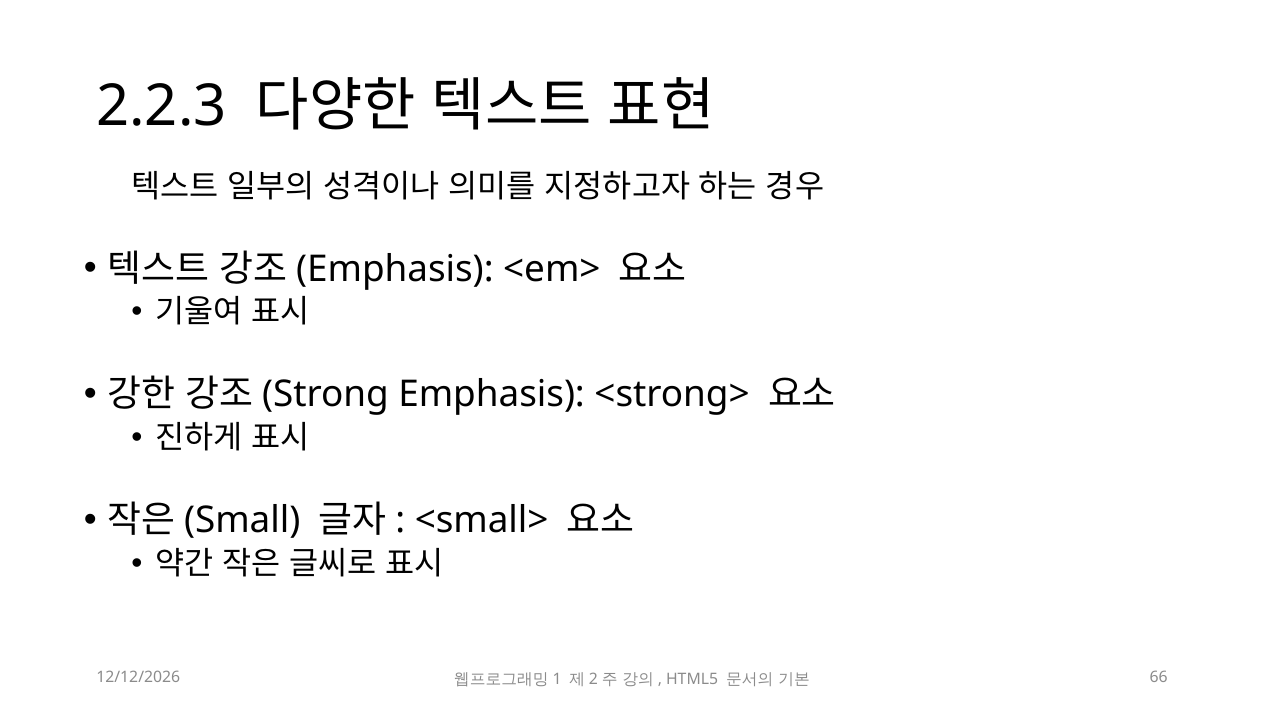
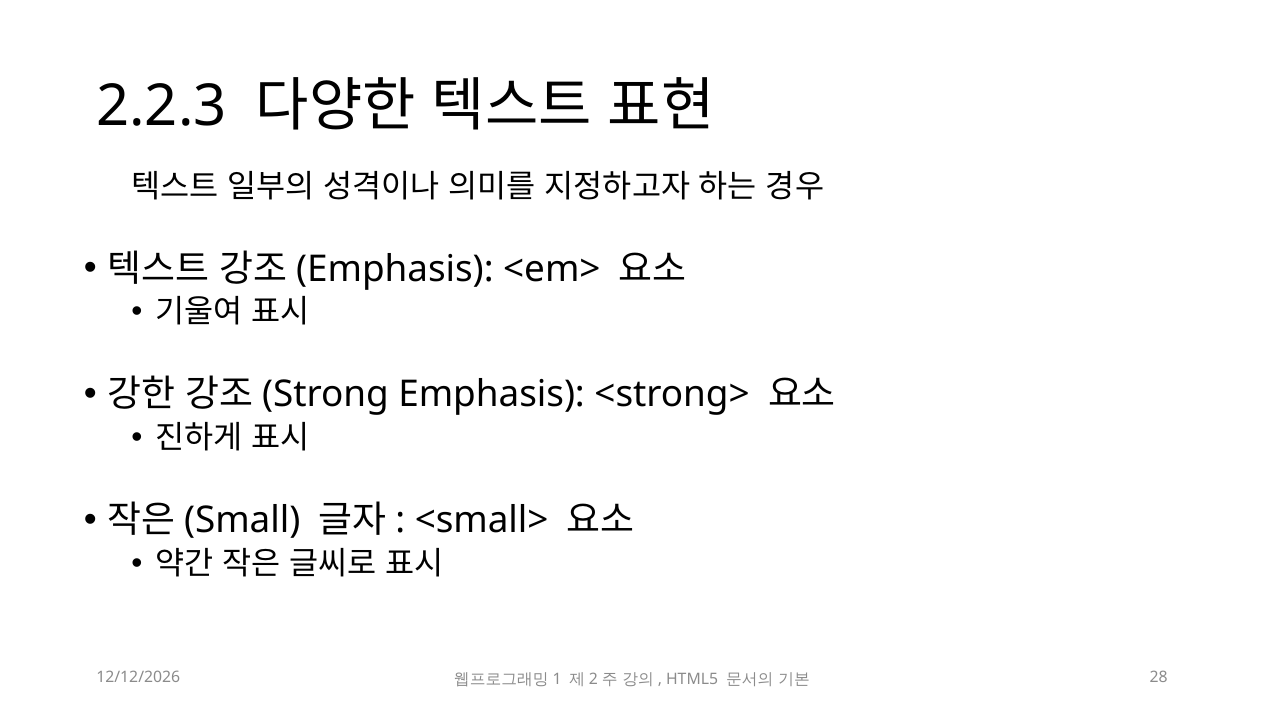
66: 66 -> 28 (1159, 678)
